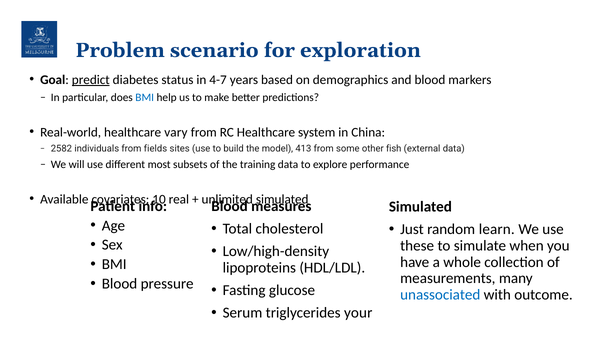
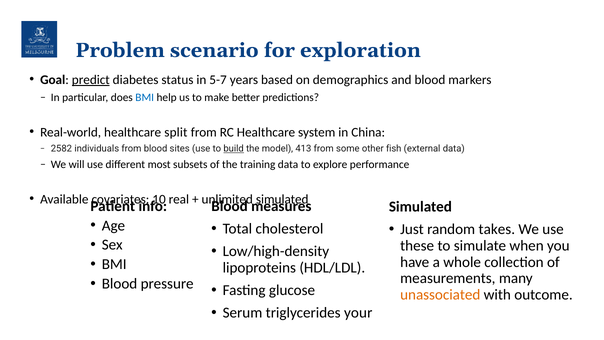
4-7: 4-7 -> 5-7 (218, 80)
vary: vary -> split (176, 132)
from fields: fields -> blood (156, 149)
build underline: none -> present (234, 149)
learn: learn -> takes (497, 229)
unassociated colour: blue -> orange (440, 294)
